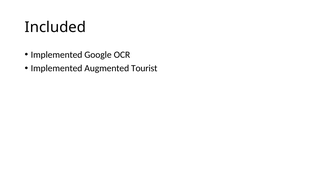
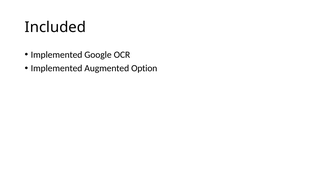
Tourist: Tourist -> Option (144, 68)
